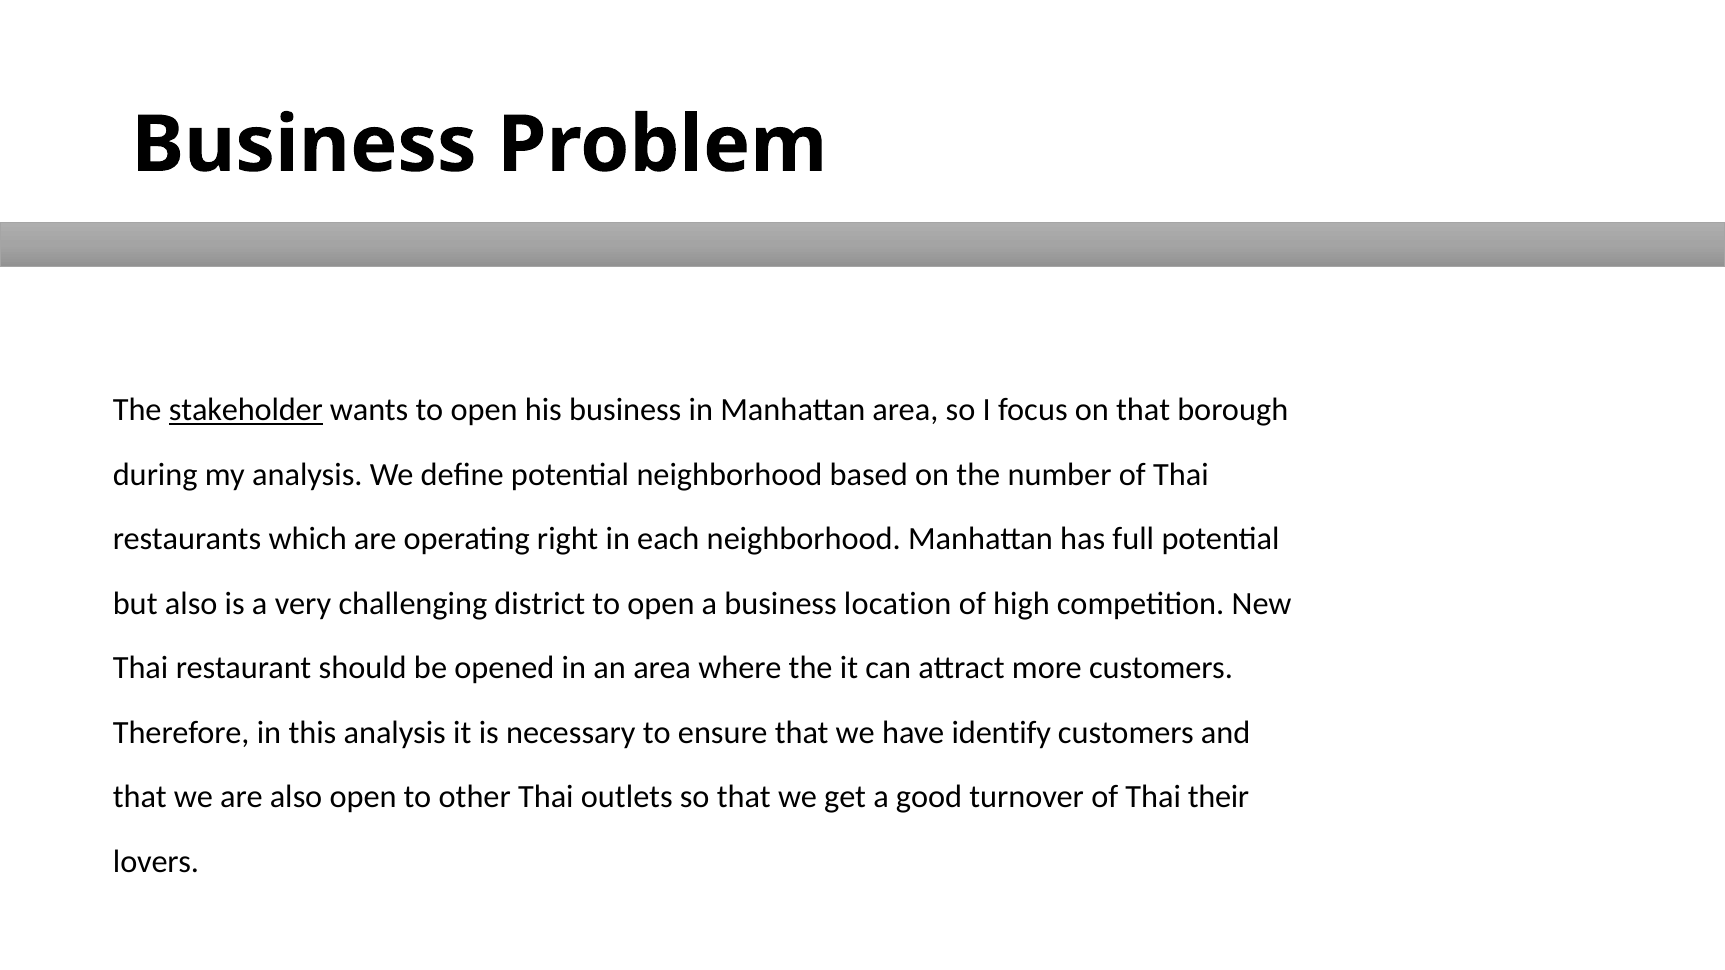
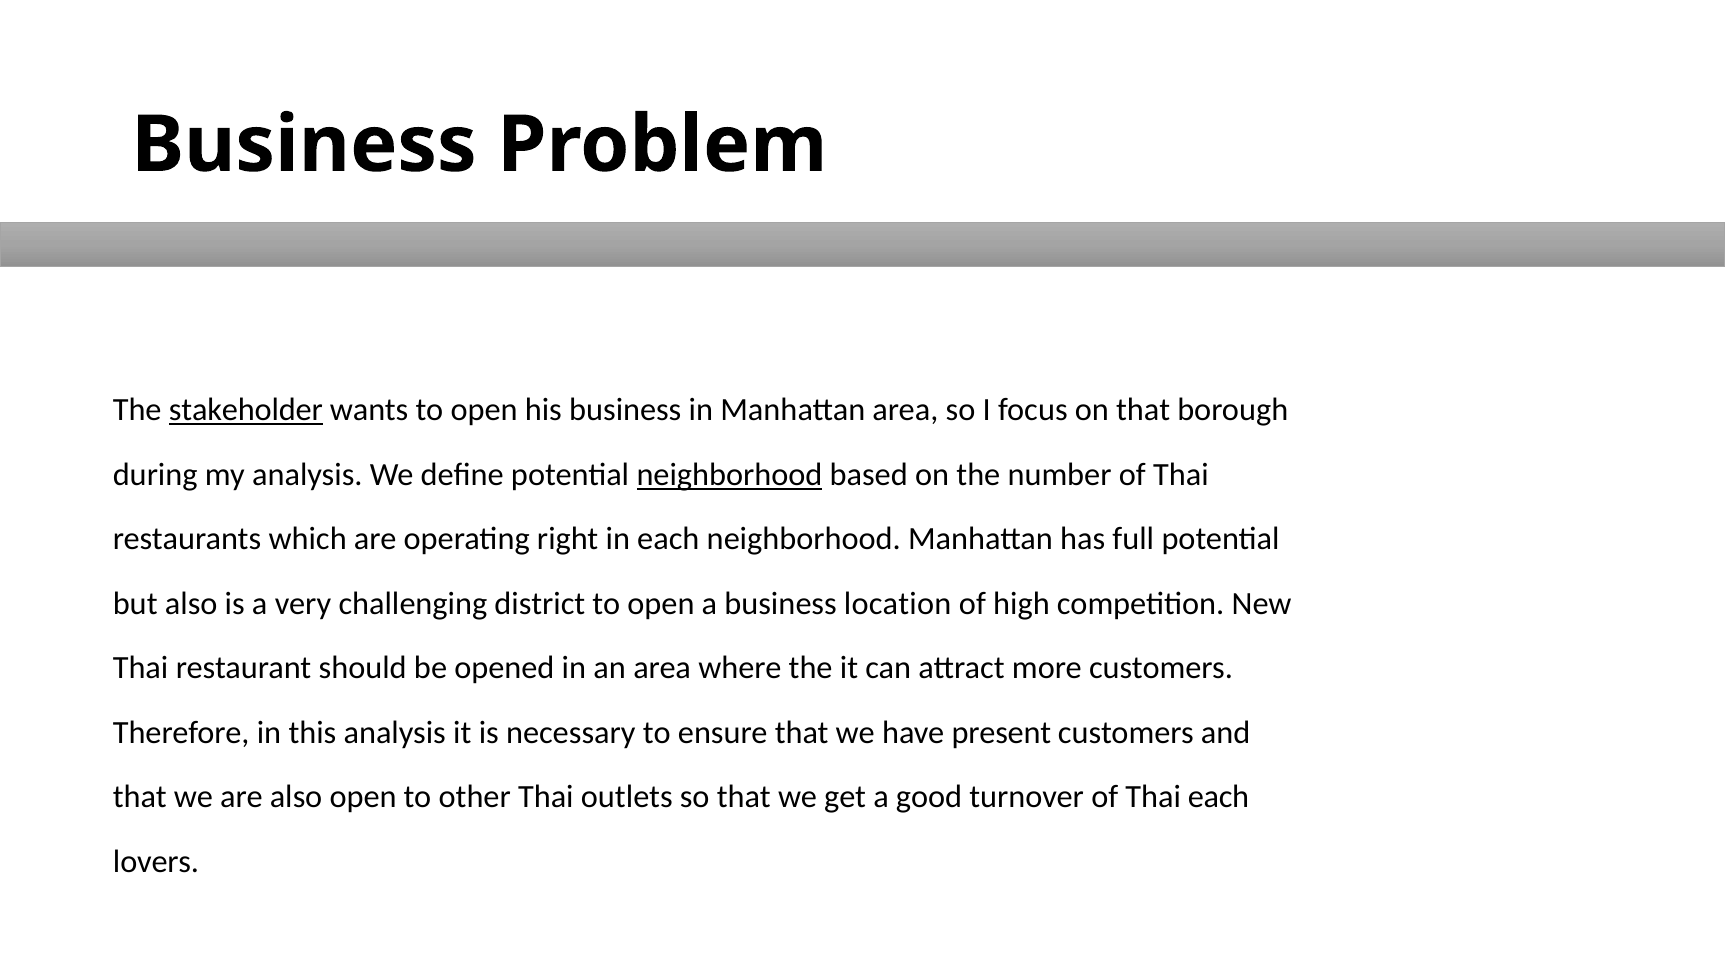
neighborhood underline: none -> present (729, 475)
identify: identify -> present (1001, 733)
Thai their: their -> each (1219, 798)
